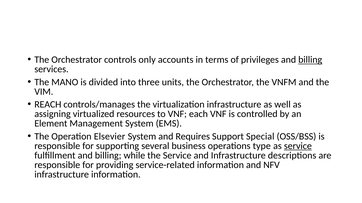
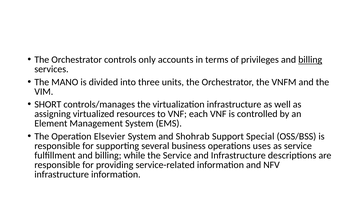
REACH: REACH -> SHORT (48, 105)
Requires: Requires -> Shohrab (193, 137)
type: type -> uses (262, 146)
service underline: present -> none (298, 146)
